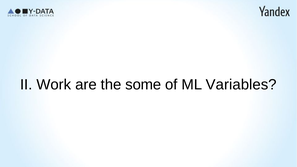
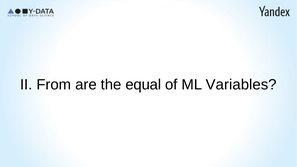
Work: Work -> From (54, 85)
some: some -> equal (143, 85)
